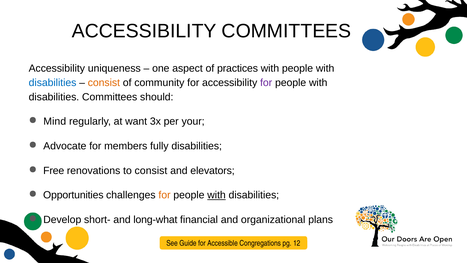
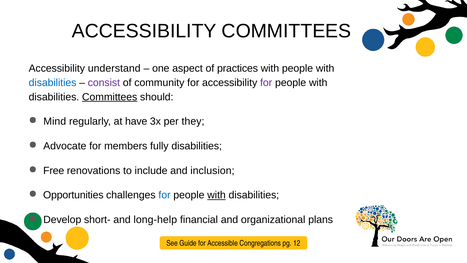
uniqueness: uniqueness -> understand (114, 68)
consist colour: orange -> purple (104, 83)
Committees underline: none -> present (110, 97)
want: want -> have (136, 121)
your: your -> they (193, 121)
to consist: consist -> include (151, 170)
elevators: elevators -> inclusion (212, 170)
for colour: orange -> blue (165, 195)
long-what: long-what -> long-help (155, 220)
